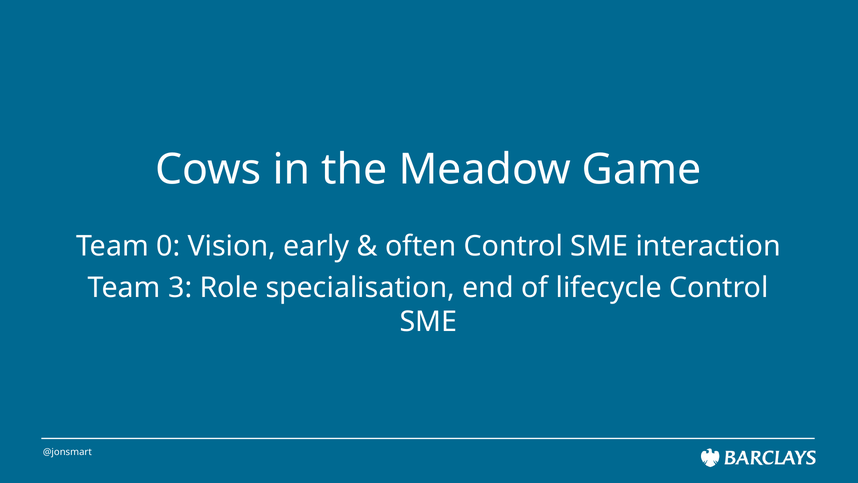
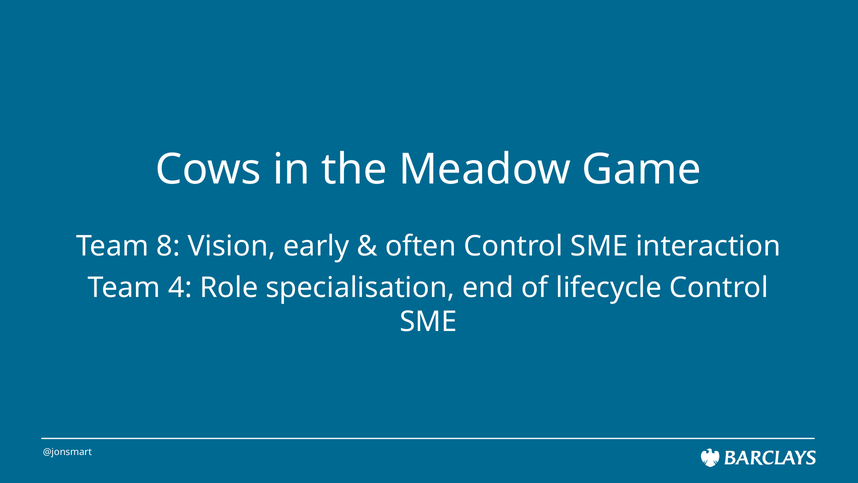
0: 0 -> 8 (168, 246)
3: 3 -> 4 (180, 287)
